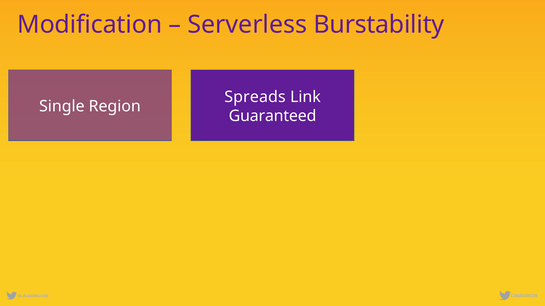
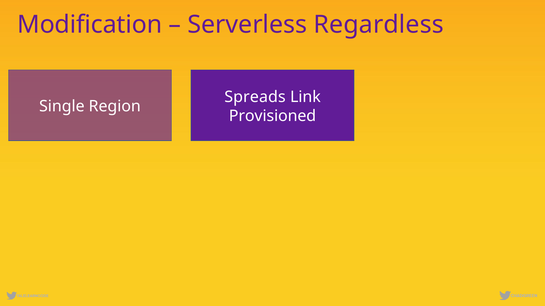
Burstability: Burstability -> Regardless (379, 25)
Guaranteed: Guaranteed -> Provisioned (273, 116)
